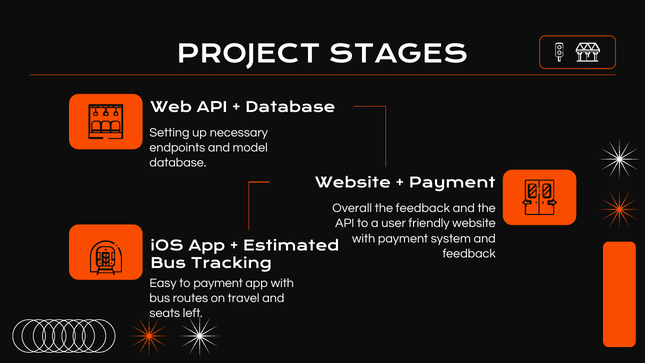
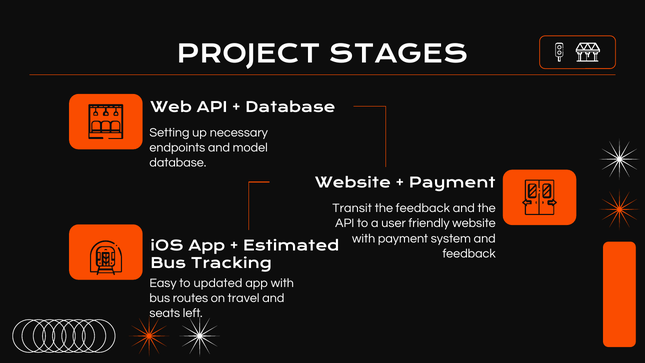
Overall: Overall -> Transit (352, 208)
to payment: payment -> updated (218, 283)
